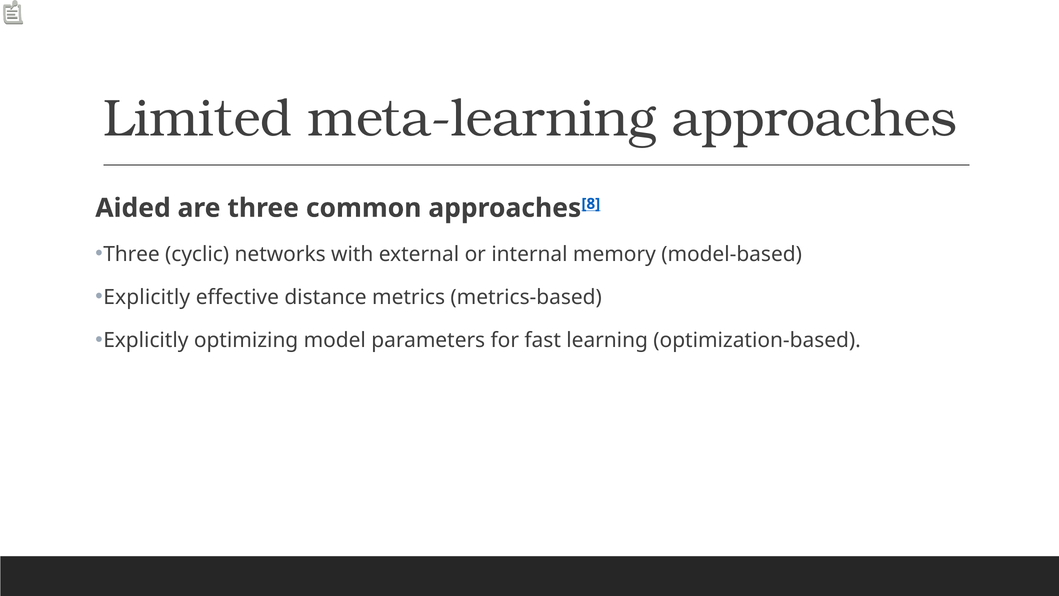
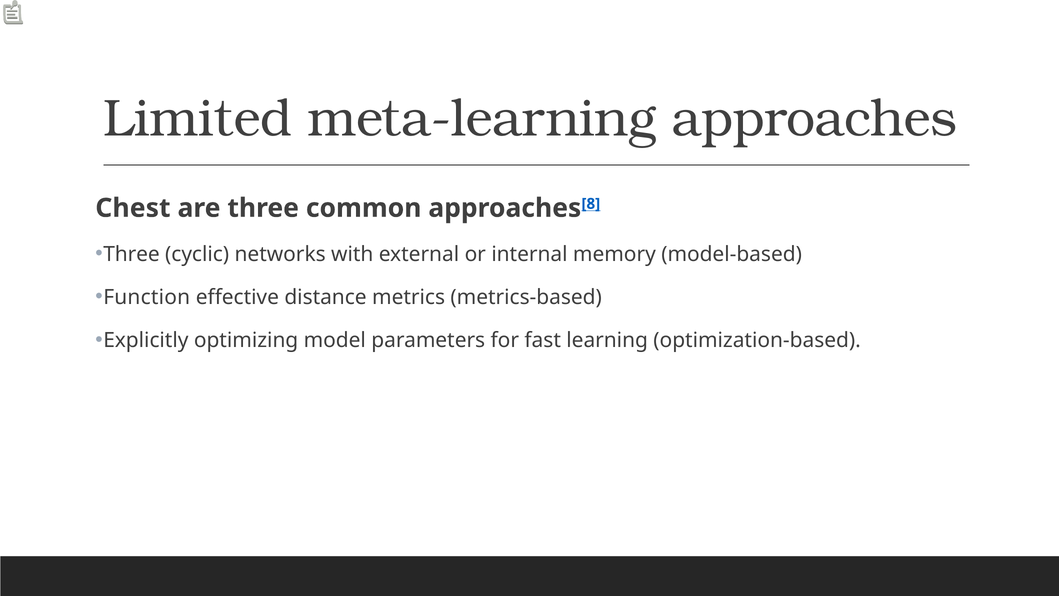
Aided: Aided -> Chest (133, 208)
Explicitly: Explicitly -> Function (147, 297)
